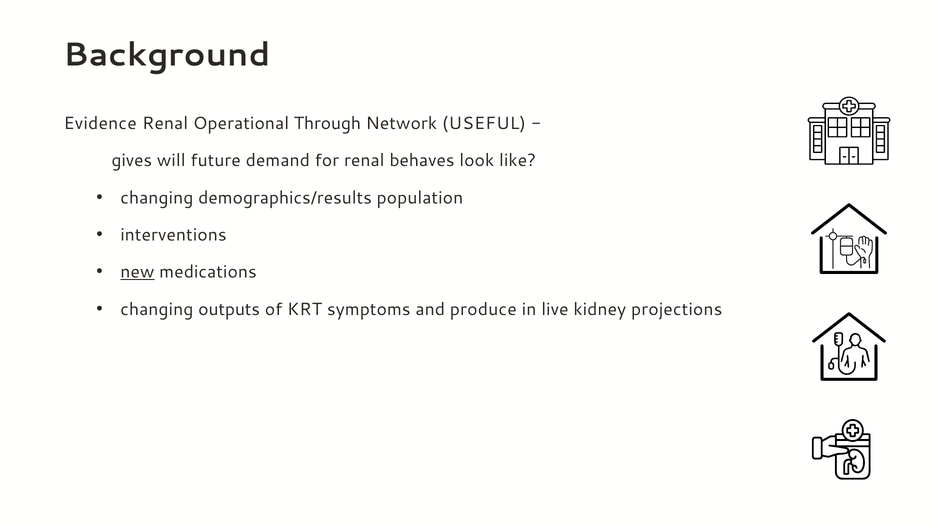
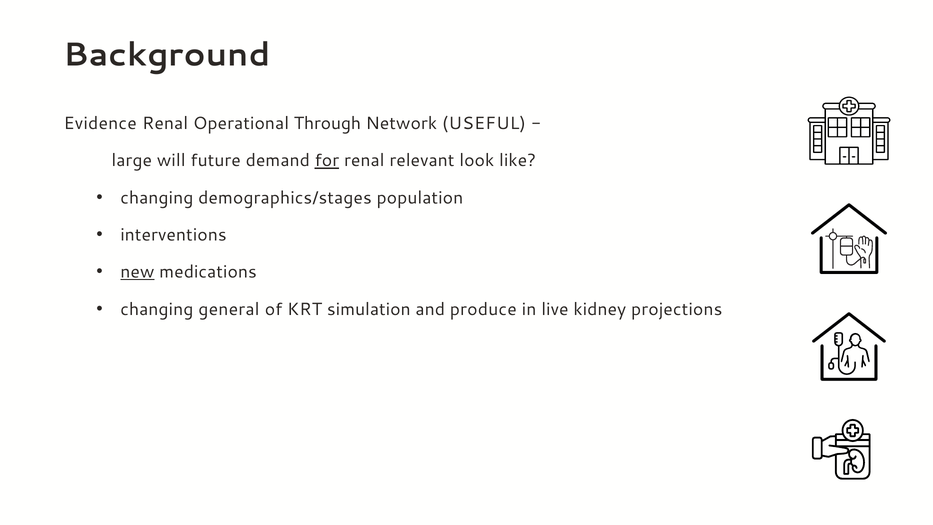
gives: gives -> large (132, 161)
for underline: none -> present (327, 161)
behaves: behaves -> relevant (422, 161)
demographics/results: demographics/results -> demographics/stages (285, 198)
outputs: outputs -> general (229, 309)
symptoms: symptoms -> simulation (369, 309)
